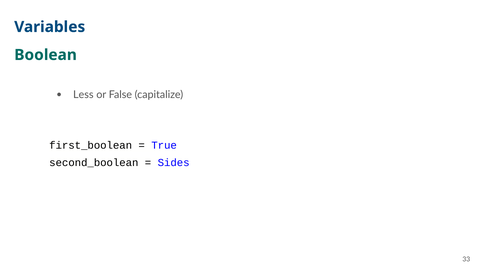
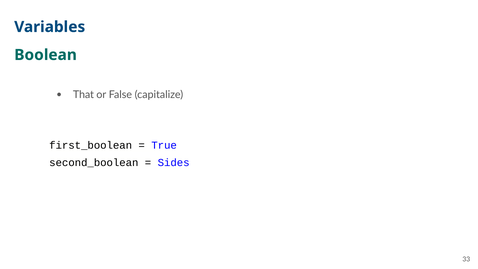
Less: Less -> That (83, 95)
